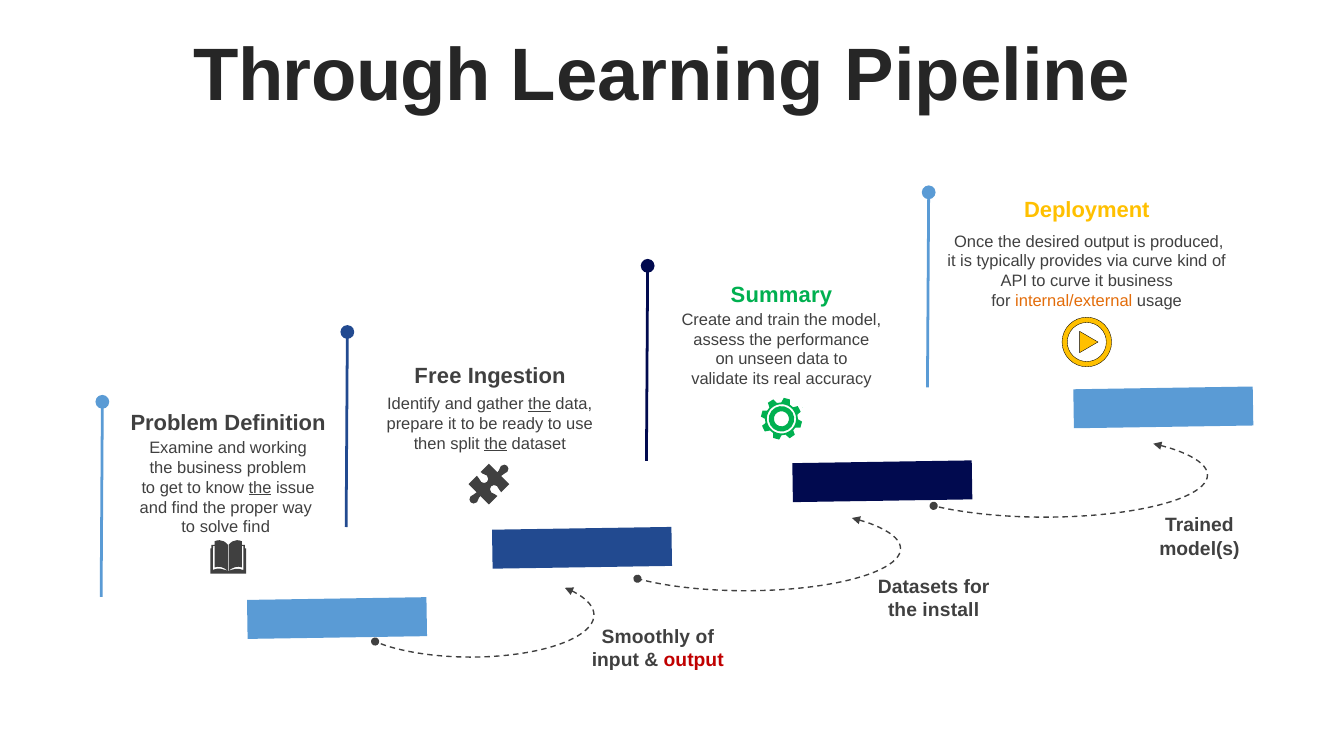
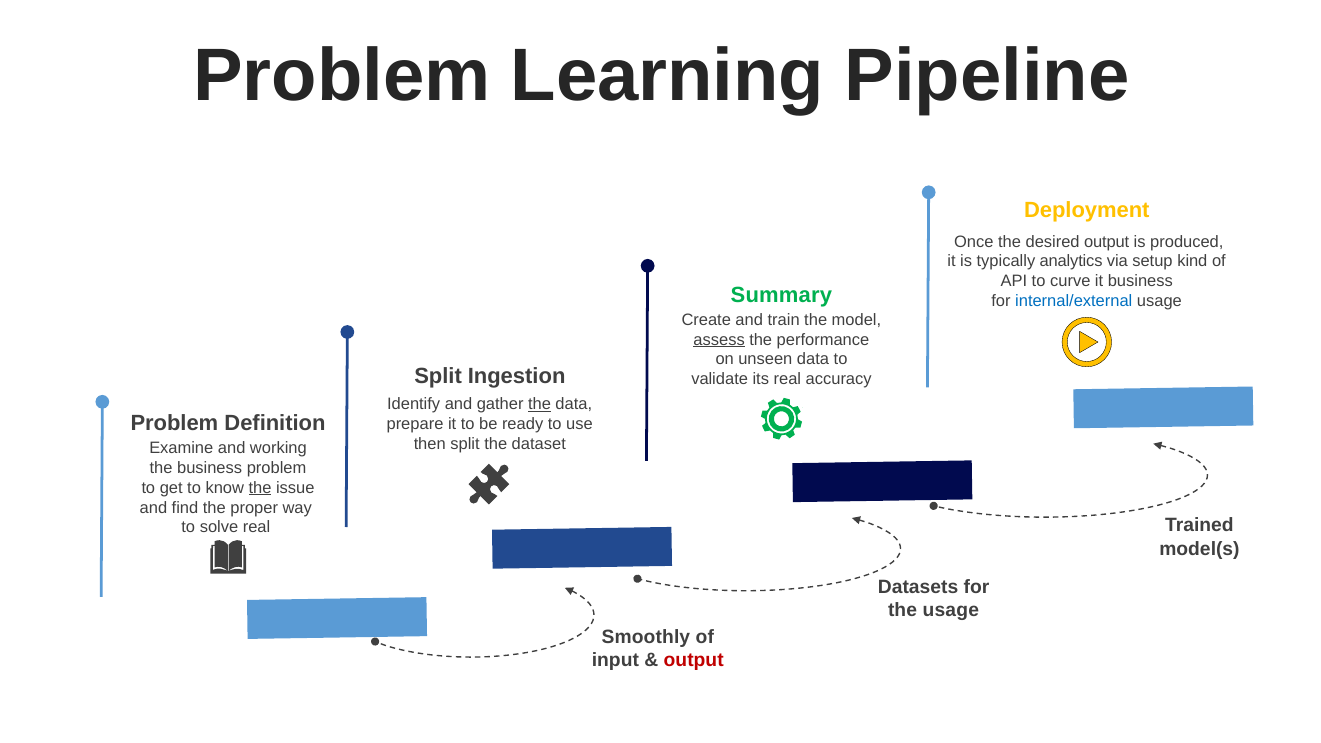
Through: Through -> Problem (342, 76)
provides: provides -> analytics (1071, 262)
via curve: curve -> setup (1152, 262)
internal/external colour: orange -> blue (1074, 301)
assess underline: none -> present (719, 340)
Free: Free -> Split (438, 376)
the underline: present -> none (496, 444)
solve find: find -> real (257, 527)
the install: install -> usage (951, 610)
